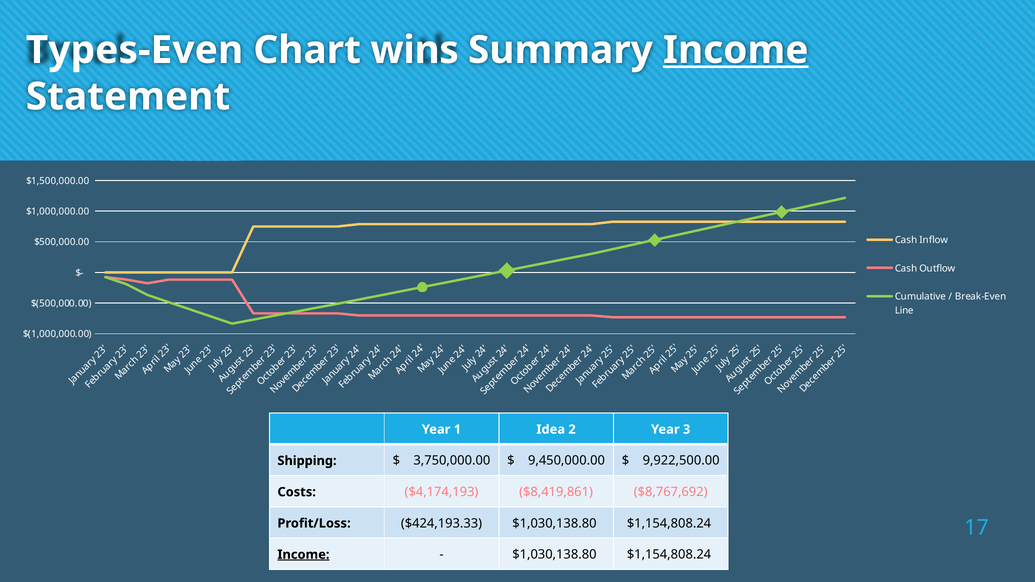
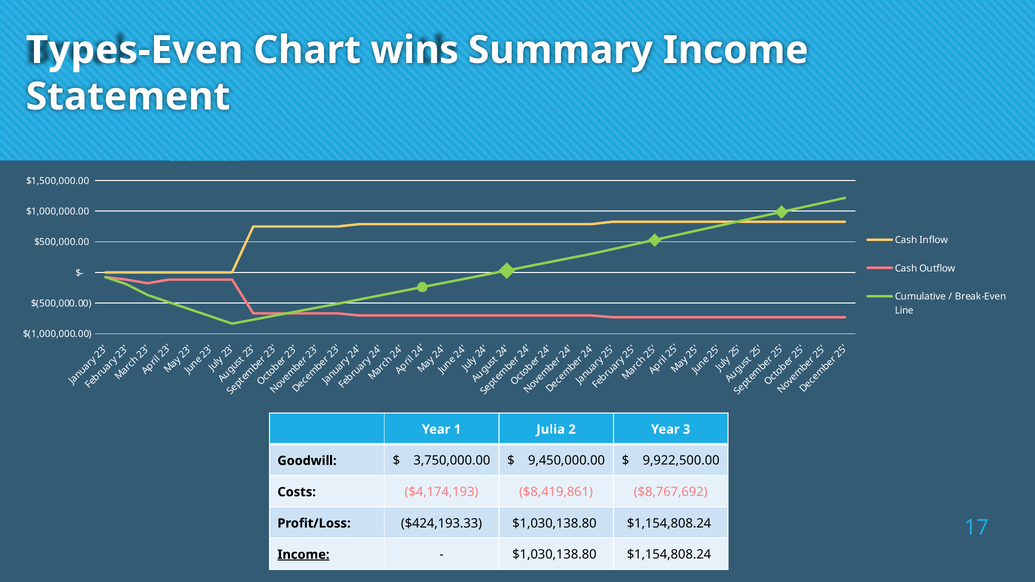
Income underline: present -> none (736, 50)
Idea: Idea -> Julia (551, 430)
Shipping: Shipping -> Goodwill (307, 461)
